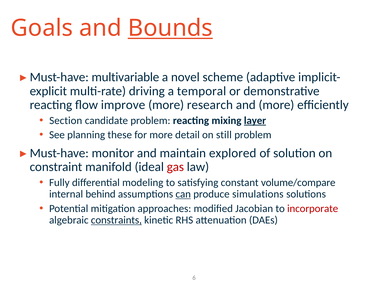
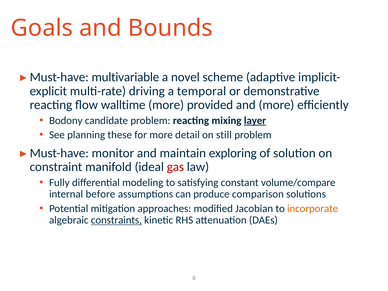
Bounds underline: present -> none (170, 28)
improve: improve -> walltime (123, 105)
research: research -> provided (210, 105)
Section: Section -> Bodony (66, 120)
explored: explored -> exploring (233, 153)
behind: behind -> before (100, 194)
can underline: present -> none (183, 194)
simulations: simulations -> comparison (258, 194)
incorporate colour: red -> orange (313, 208)
